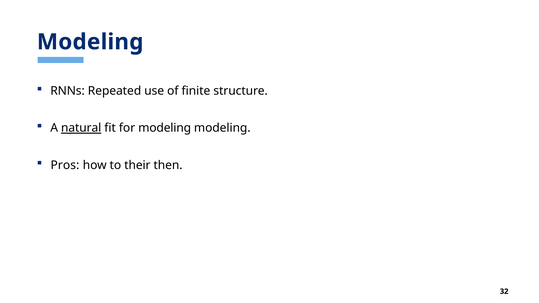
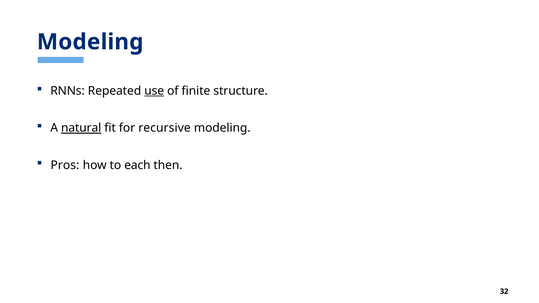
use underline: none -> present (154, 91)
for modeling: modeling -> recursive (165, 128)
their: their -> each (137, 165)
